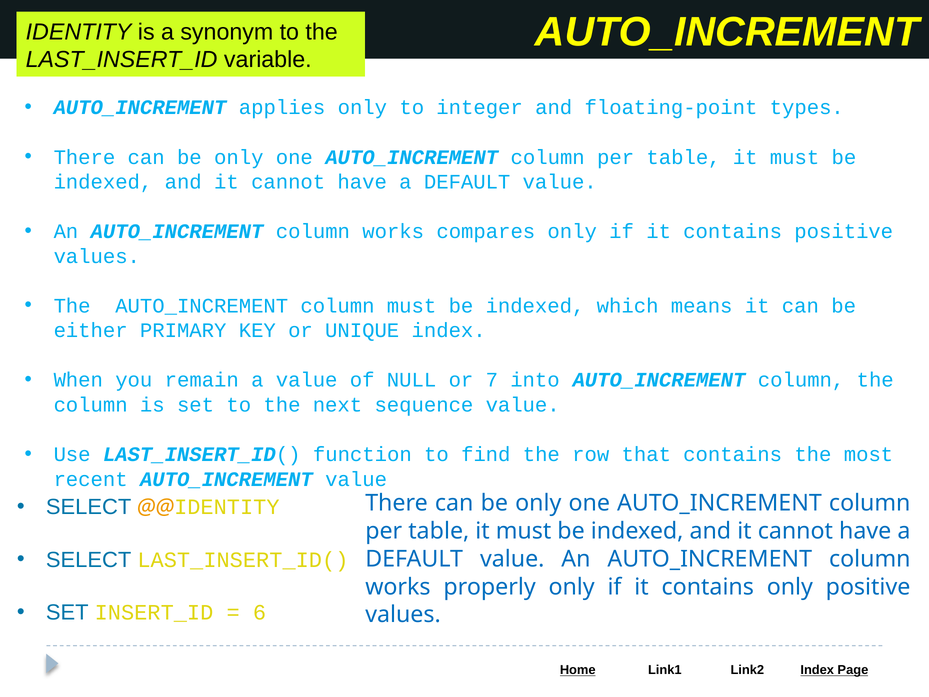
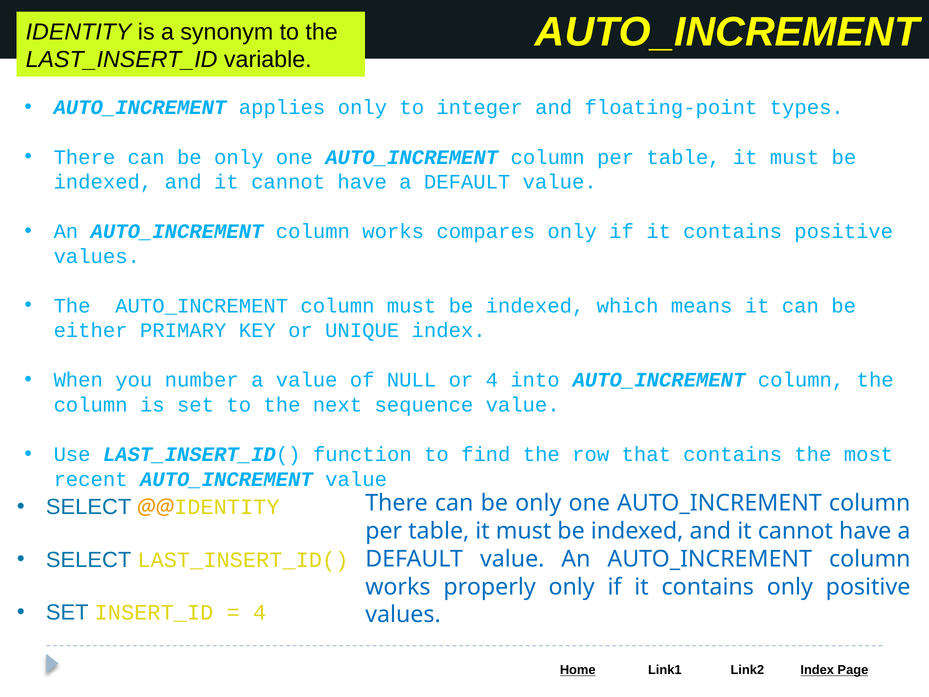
remain: remain -> number (202, 380)
or 7: 7 -> 4 (492, 380)
6: 6 -> 4 (259, 612)
